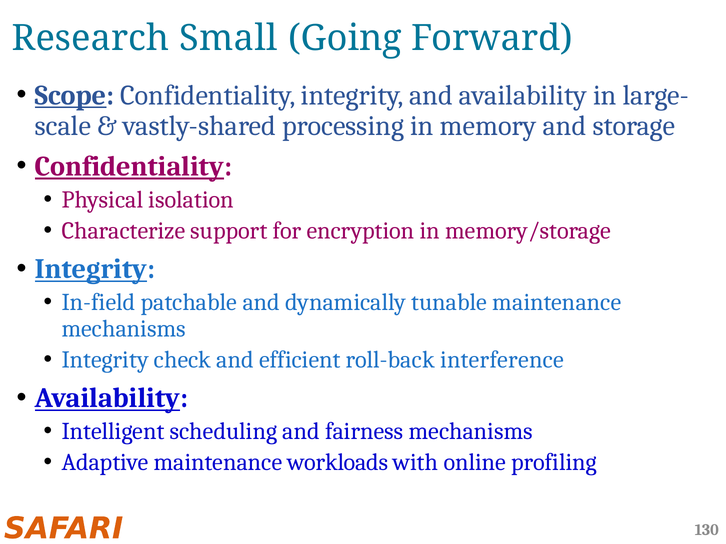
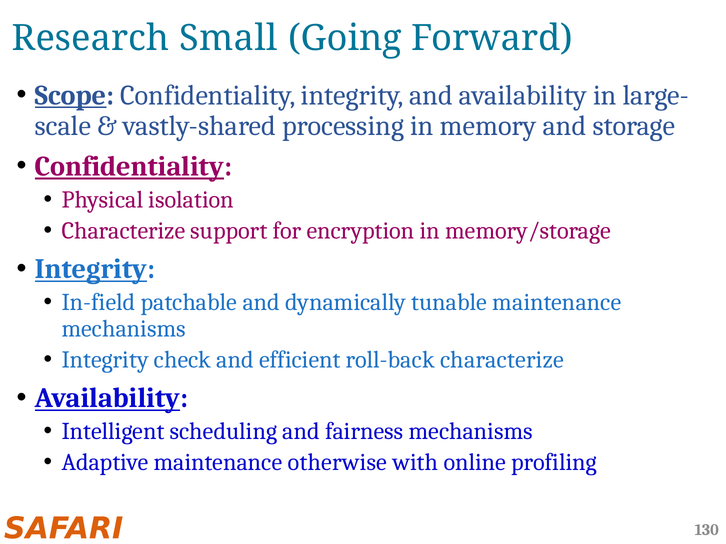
roll-back interference: interference -> characterize (502, 360)
workloads: workloads -> otherwise (337, 463)
